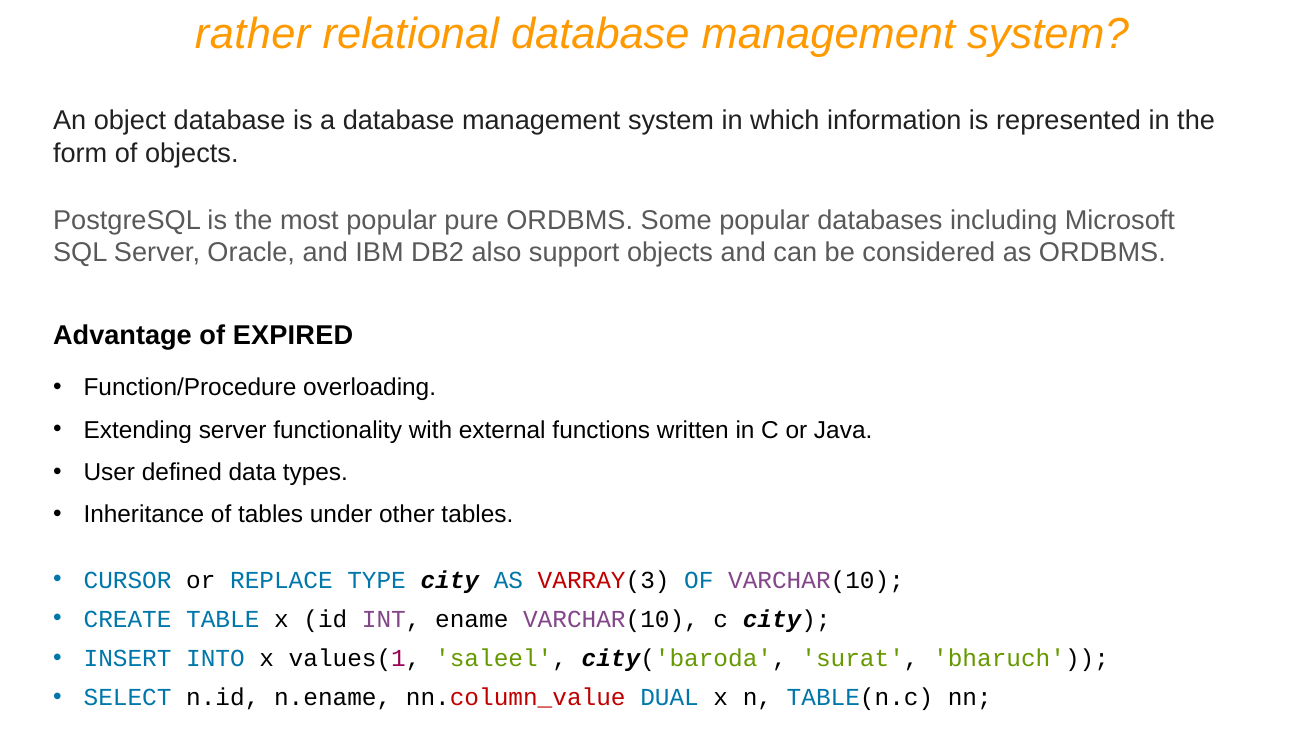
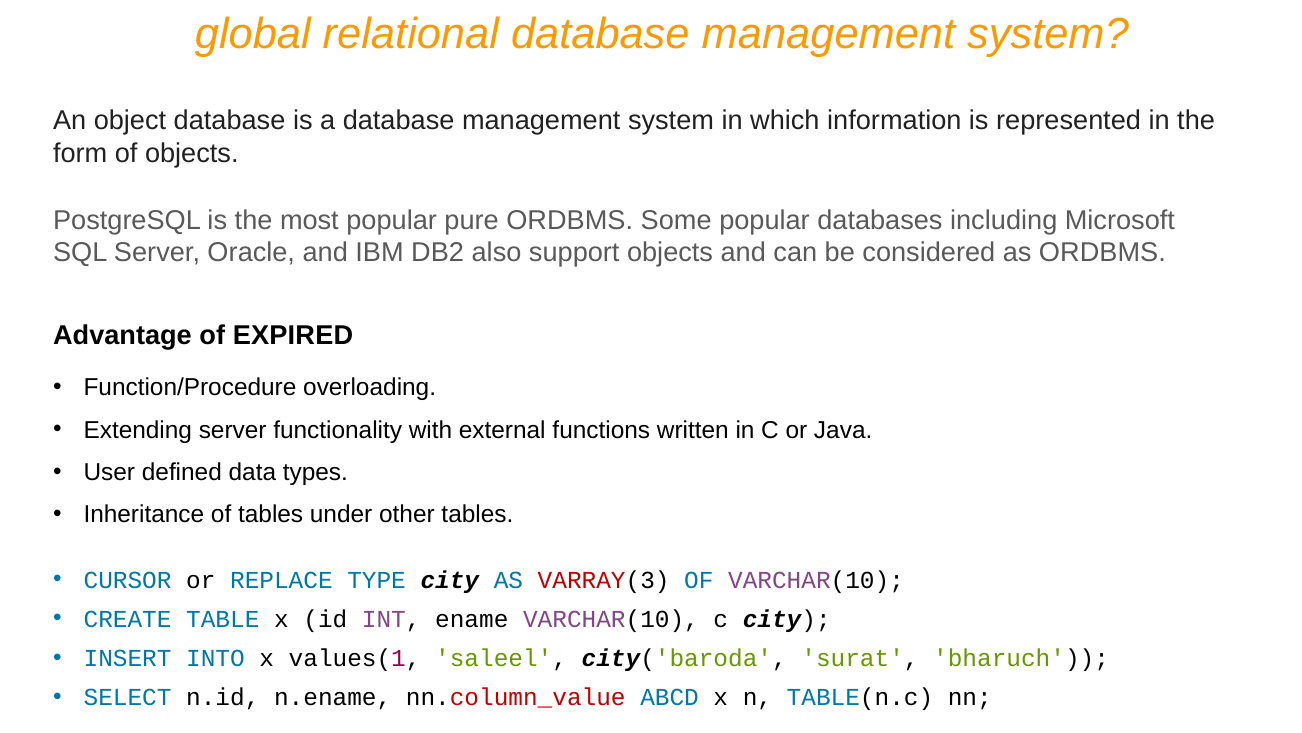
rather: rather -> global (253, 34)
DUAL: DUAL -> ABCD (670, 697)
